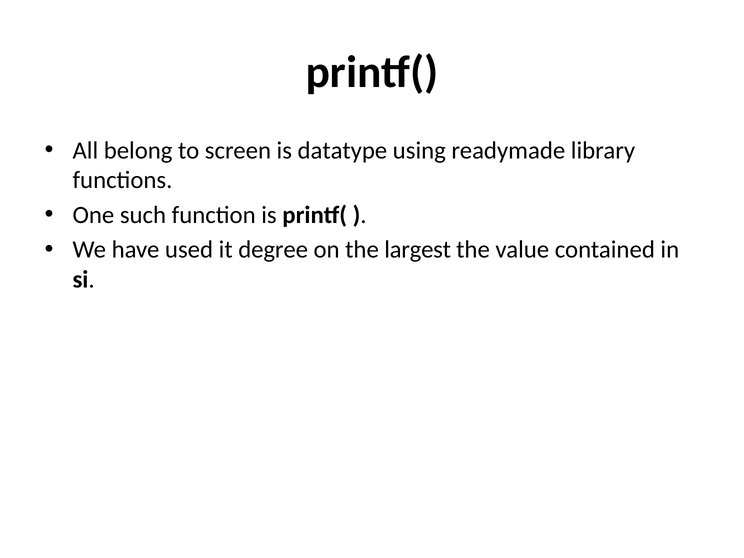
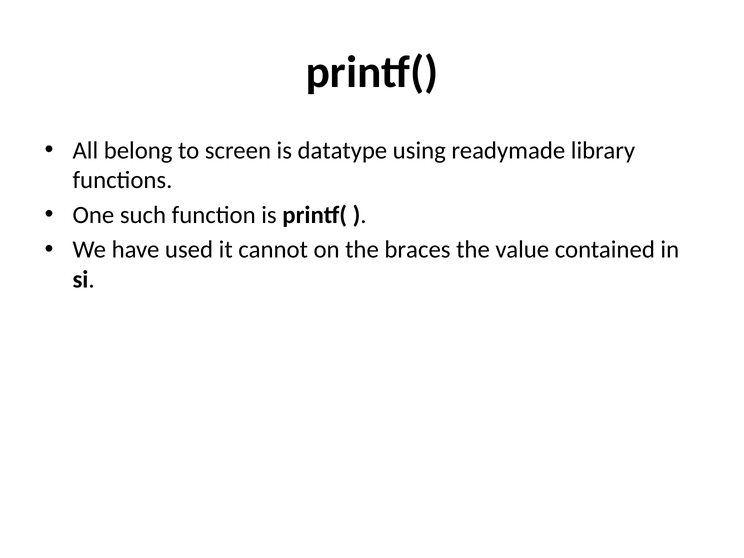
degree: degree -> cannot (273, 250)
largest: largest -> braces (417, 250)
